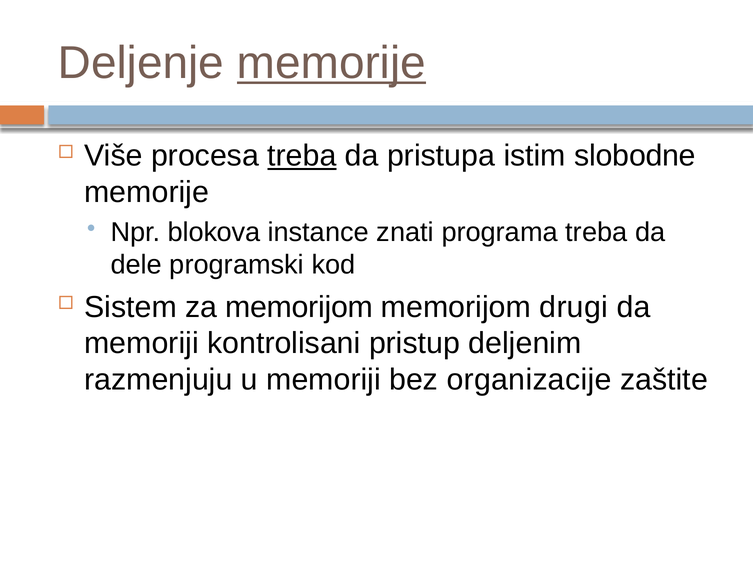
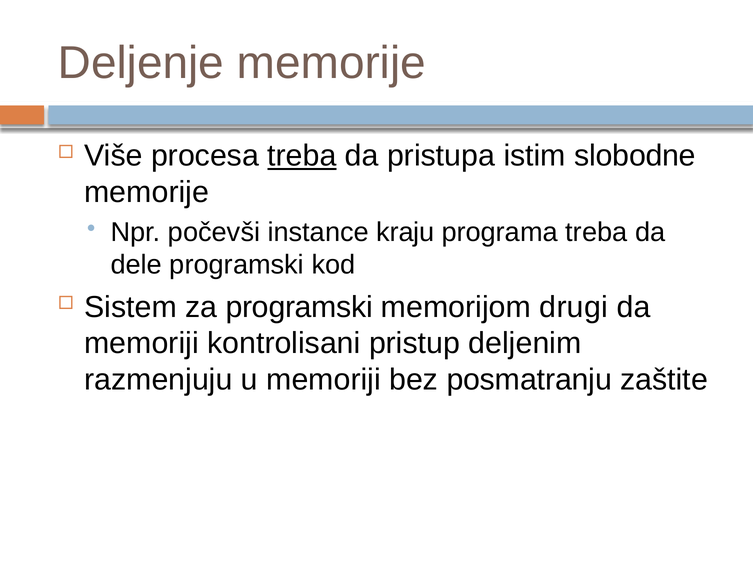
memorije underline: present -> none (331, 63)
blokova: blokova -> počevši (214, 232)
znati: znati -> kraju (405, 232)
za memorijom: memorijom -> programski (299, 307)
organizacije: organizacije -> posmatranju (529, 380)
